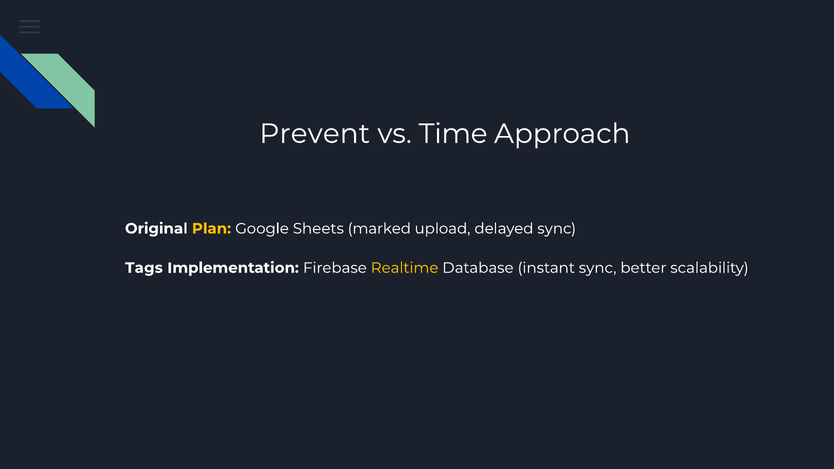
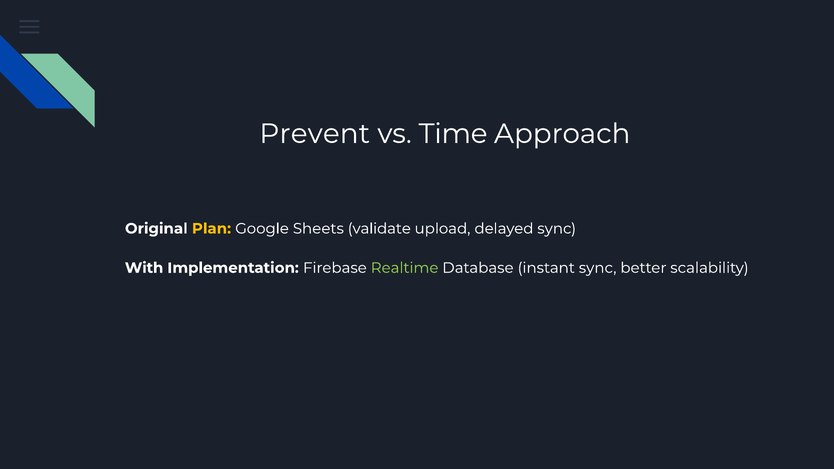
marked: marked -> validate (379, 229)
Tags: Tags -> With (144, 268)
Realtime colour: yellow -> light green (405, 268)
